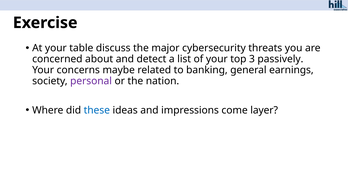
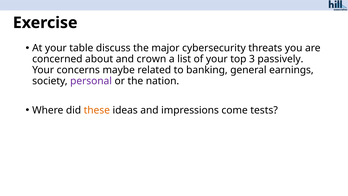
detect: detect -> crown (151, 59)
these colour: blue -> orange (97, 110)
layer: layer -> tests (264, 110)
